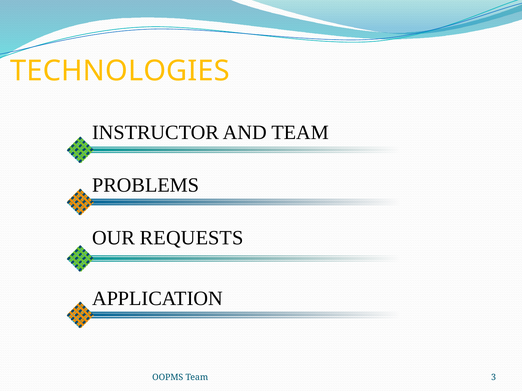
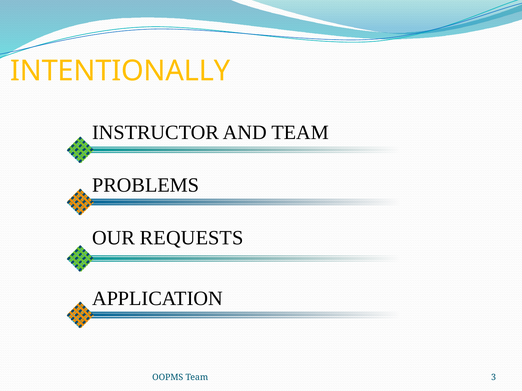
TECHNOLOGIES: TECHNOLOGIES -> INTENTIONALLY (120, 71)
